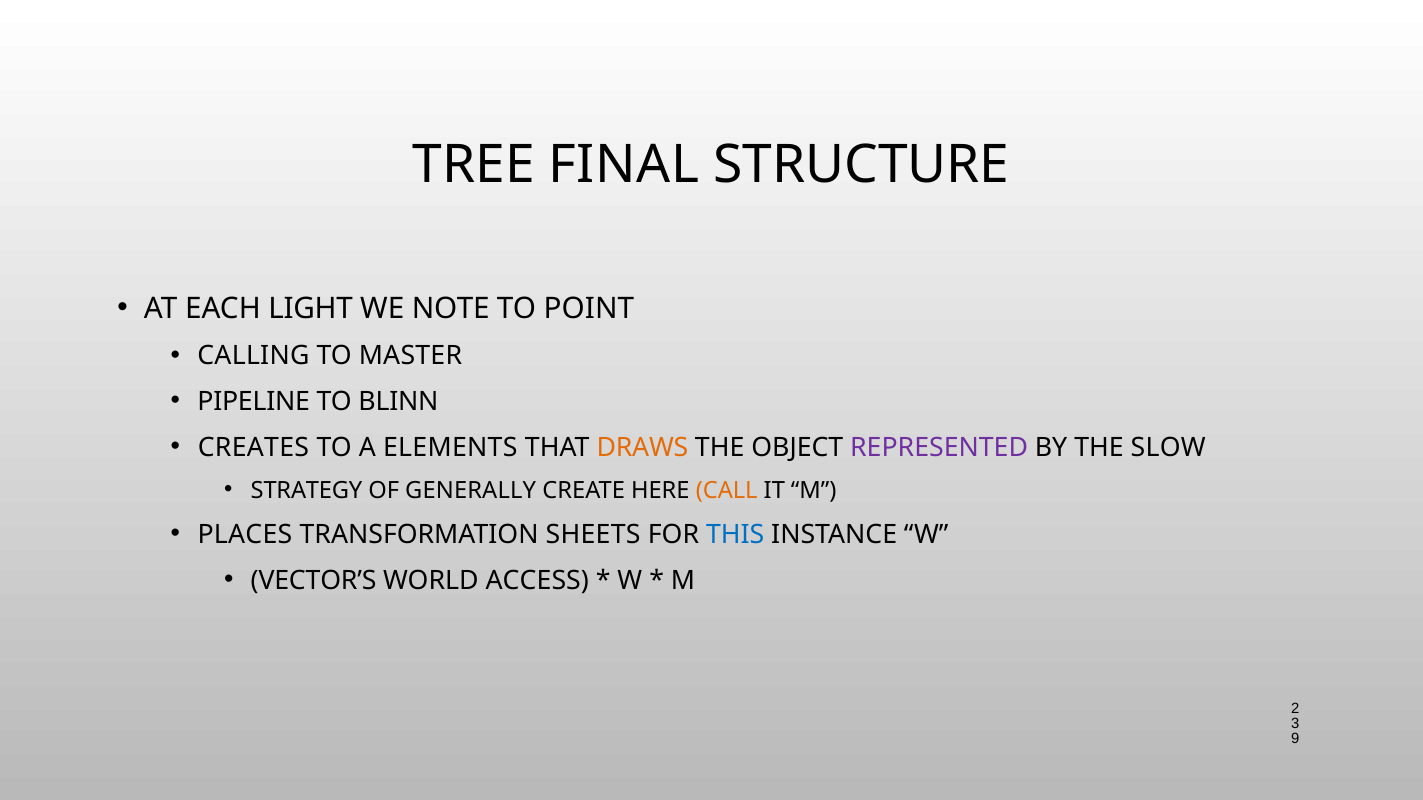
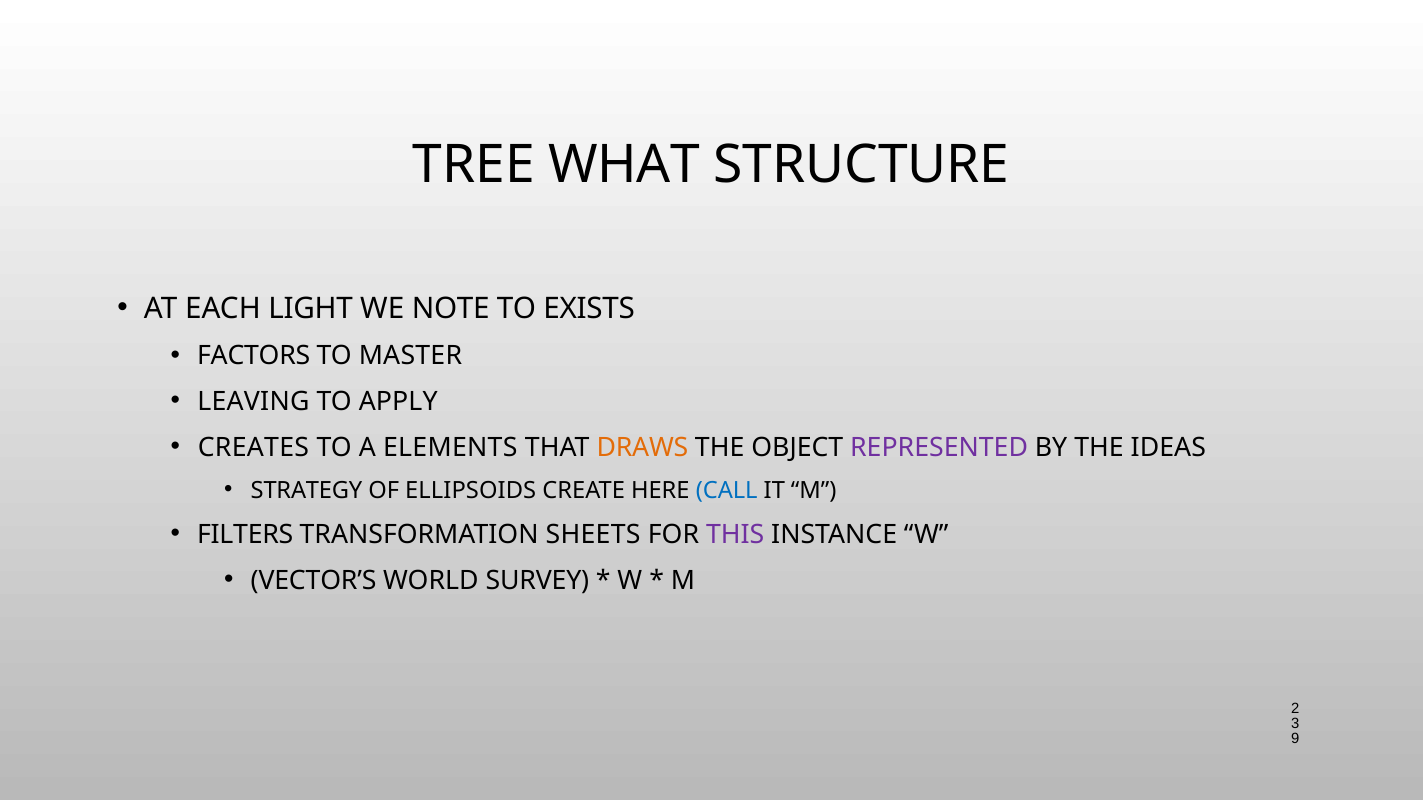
FINAL: FINAL -> WHAT (624, 165)
POINT: POINT -> EXISTS (589, 309)
CALLING: CALLING -> FACTORS (254, 356)
PIPELINE: PIPELINE -> LEAVING (253, 402)
BLINN: BLINN -> APPLY (398, 402)
SLOW: SLOW -> IDEAS (1168, 448)
GENERALLY: GENERALLY -> ELLIPSOIDS (471, 491)
CALL colour: orange -> blue (727, 491)
PLACES: PLACES -> FILTERS (245, 535)
THIS colour: blue -> purple (735, 535)
ACCESS: ACCESS -> SURVEY (537, 581)
